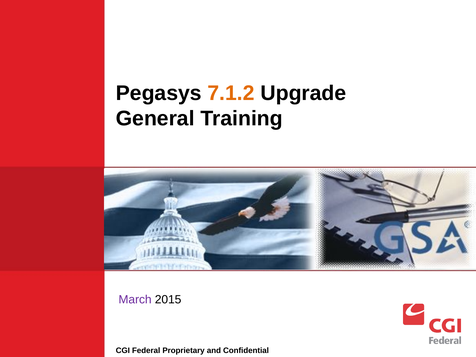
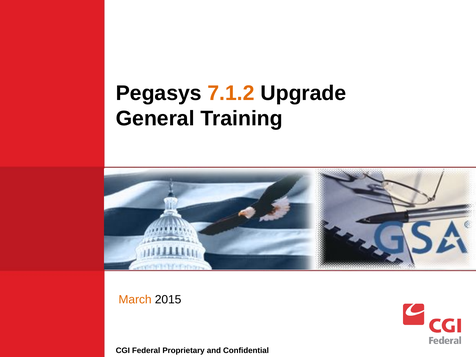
March colour: purple -> orange (135, 300)
